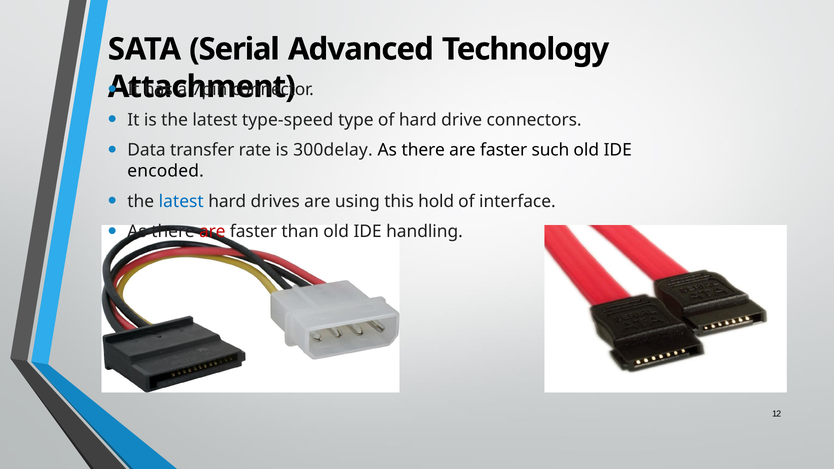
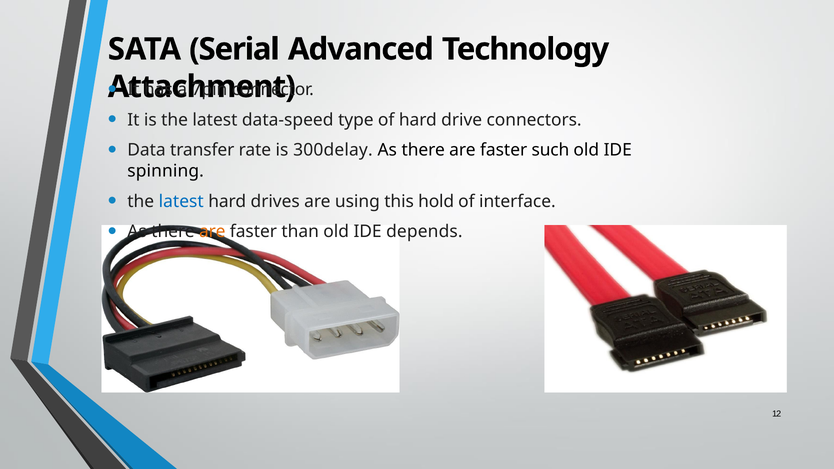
type-speed: type-speed -> data-speed (288, 120)
encoded: encoded -> spinning (166, 171)
are colour: red -> orange (212, 232)
handling: handling -> depends (424, 232)
